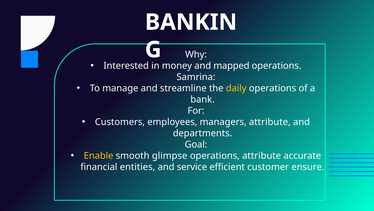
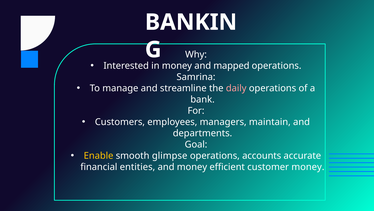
daily colour: yellow -> pink (236, 88)
managers attribute: attribute -> maintain (270, 122)
operations attribute: attribute -> accounts (262, 155)
and service: service -> money (192, 166)
customer ensure: ensure -> money (308, 166)
